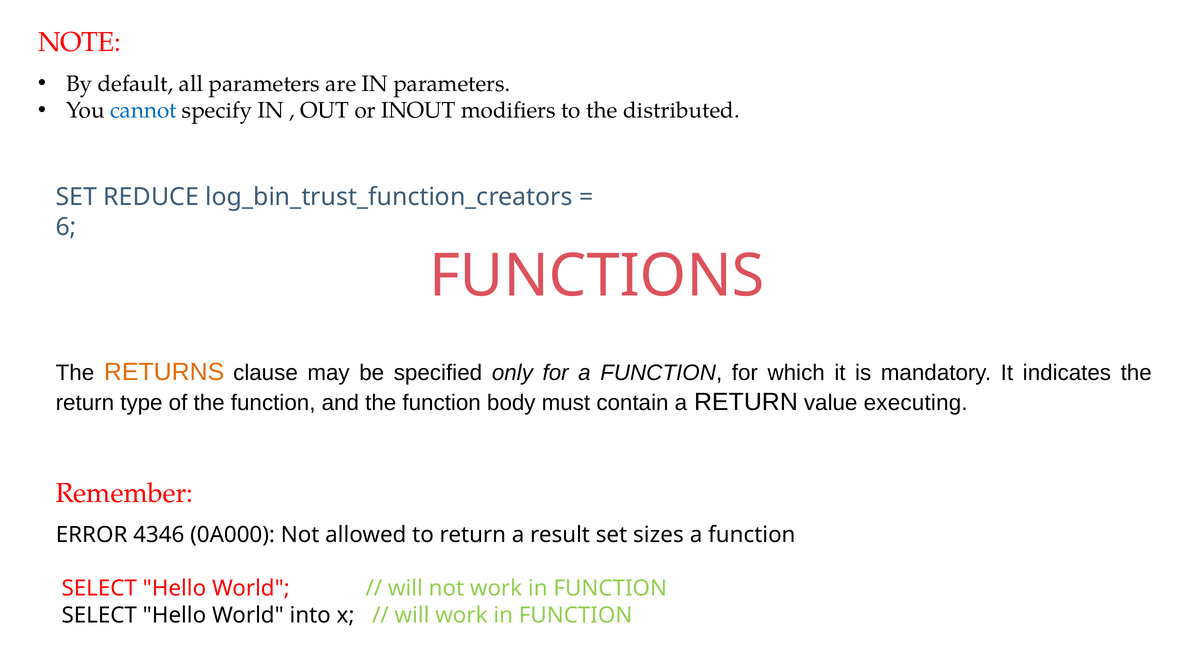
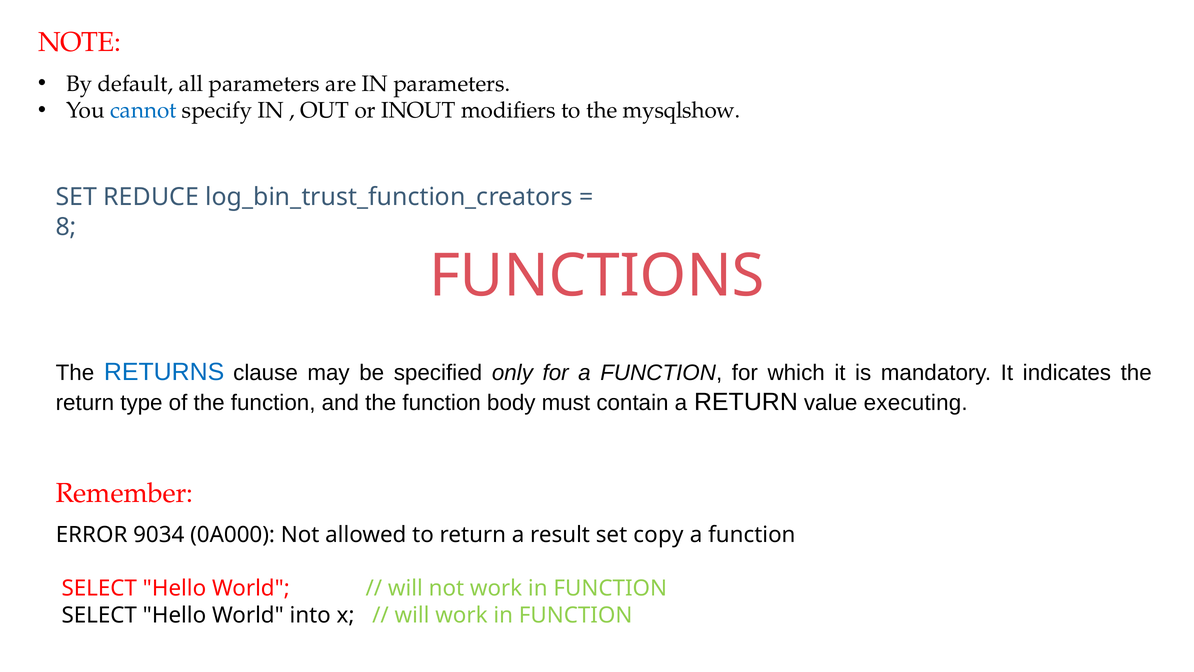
distributed: distributed -> mysqlshow (682, 111)
6: 6 -> 8 (66, 227)
RETURNS colour: orange -> blue (164, 372)
4346: 4346 -> 9034 (159, 534)
sizes: sizes -> copy (658, 534)
